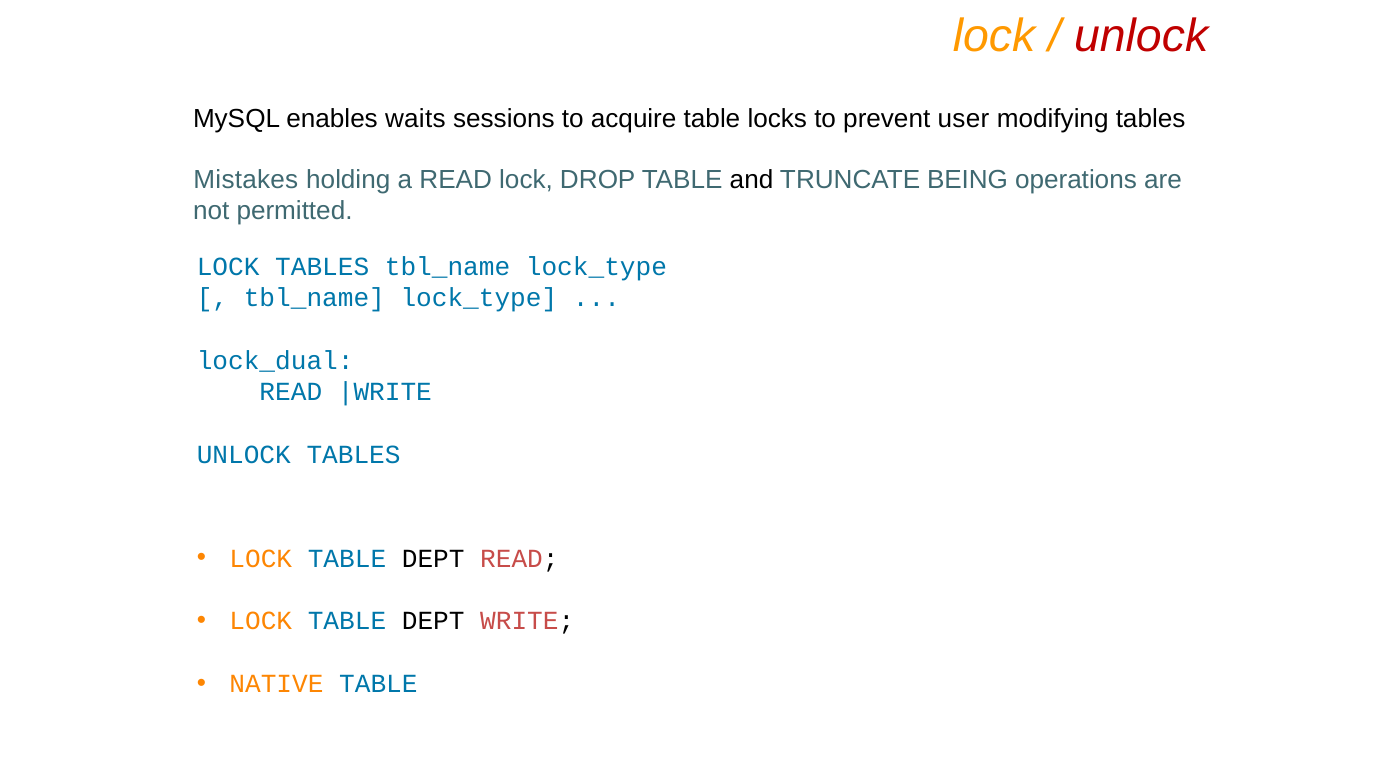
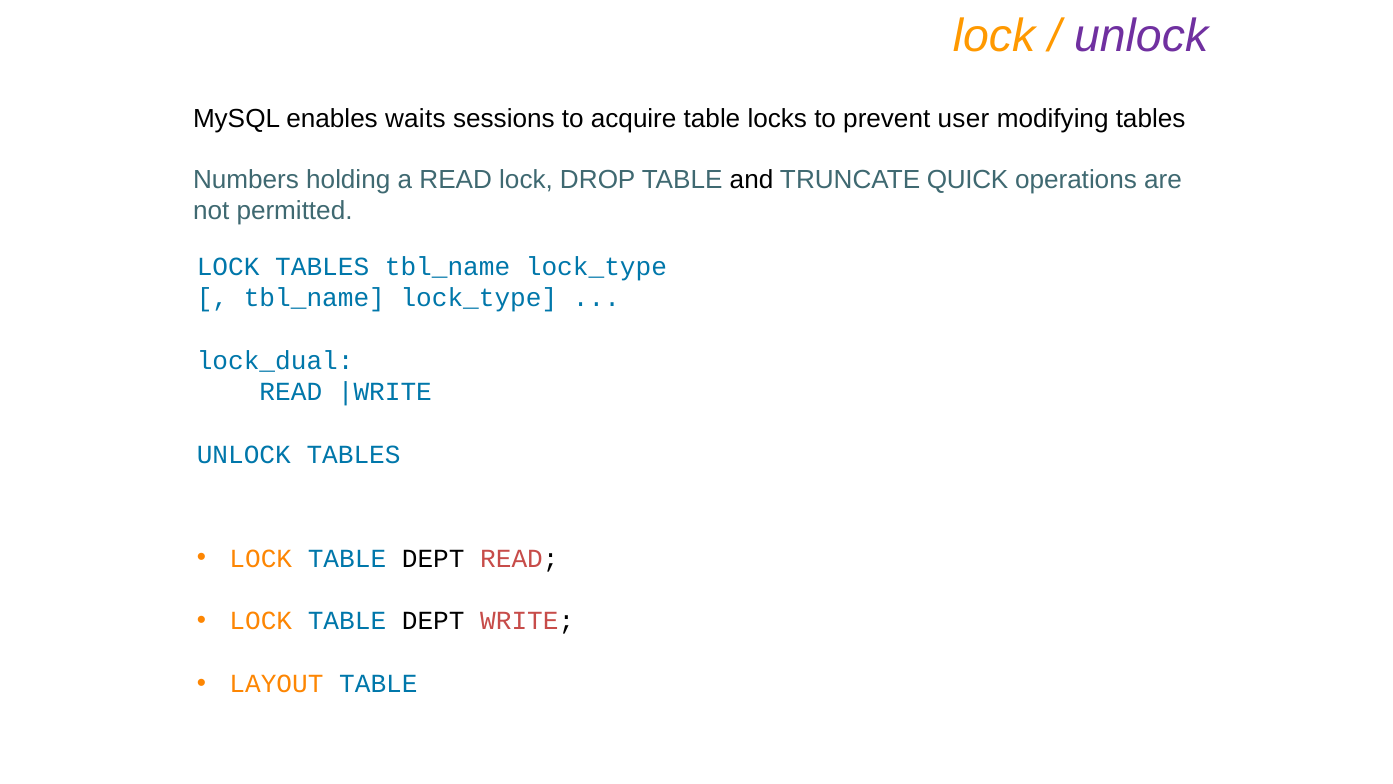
unlock colour: red -> purple (1141, 36)
Mistakes: Mistakes -> Numbers (246, 179)
BEING: BEING -> QUICK (968, 179)
NATIVE: NATIVE -> LAYOUT (276, 684)
